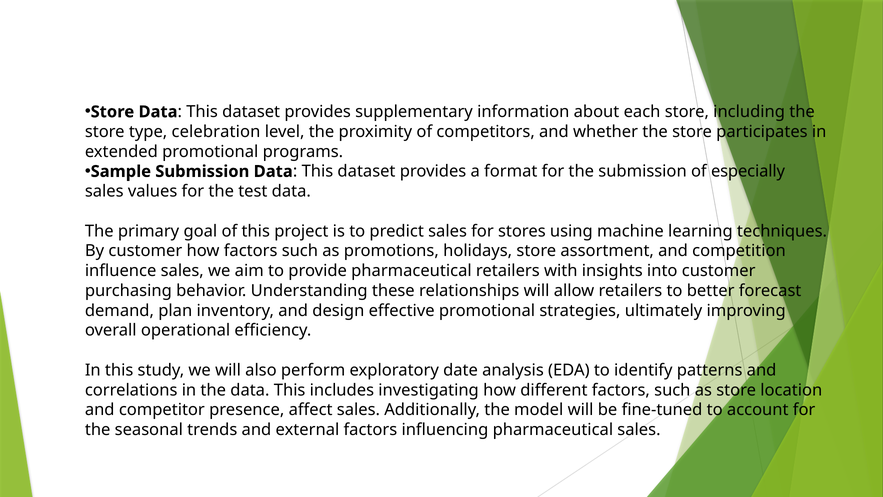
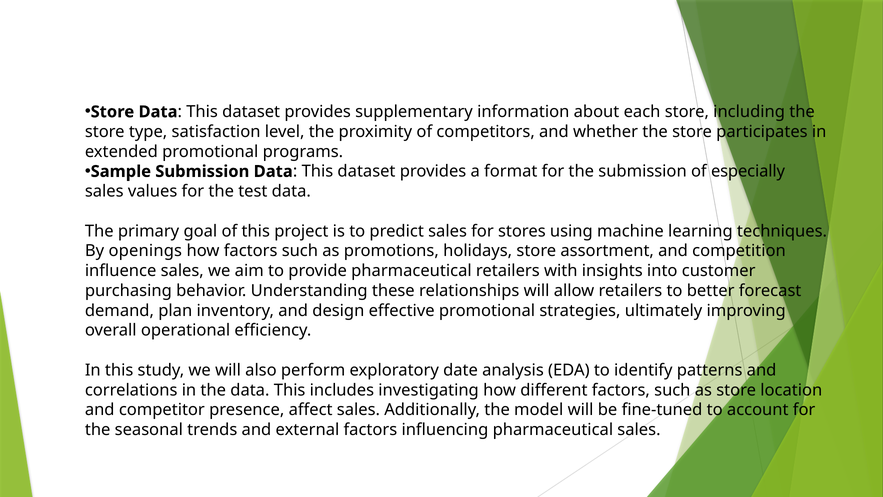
celebration: celebration -> satisfaction (216, 132)
By customer: customer -> openings (145, 251)
